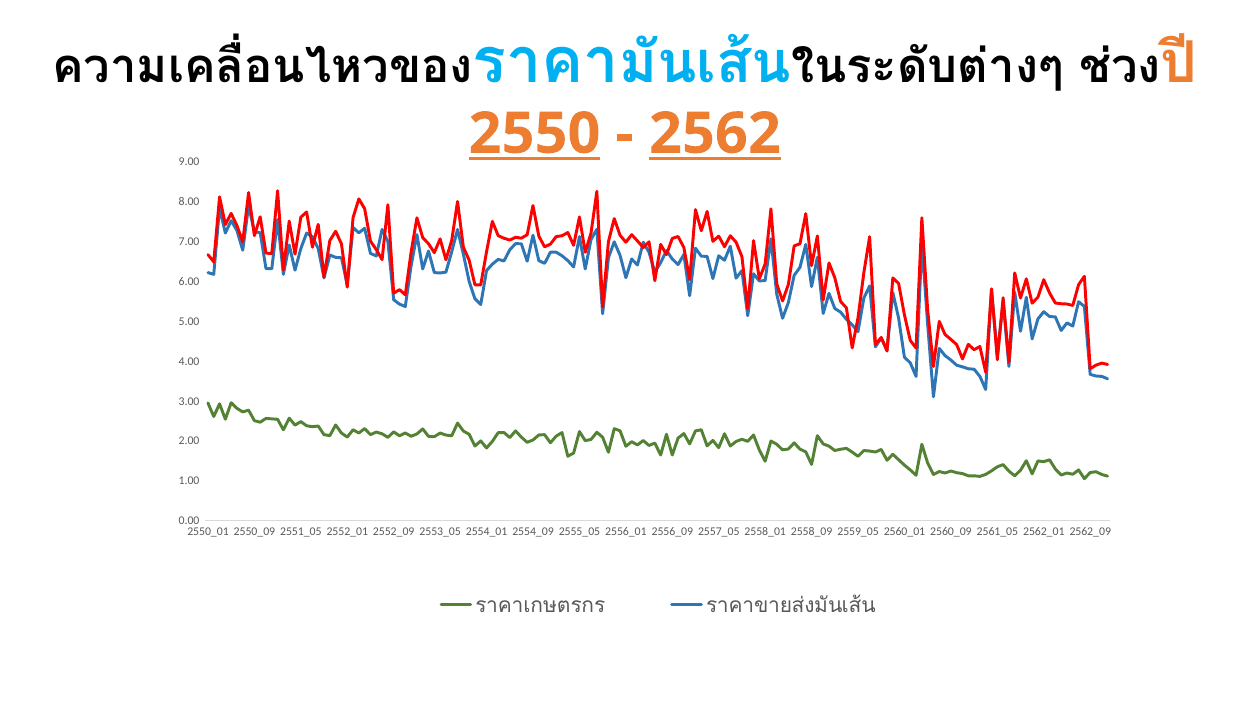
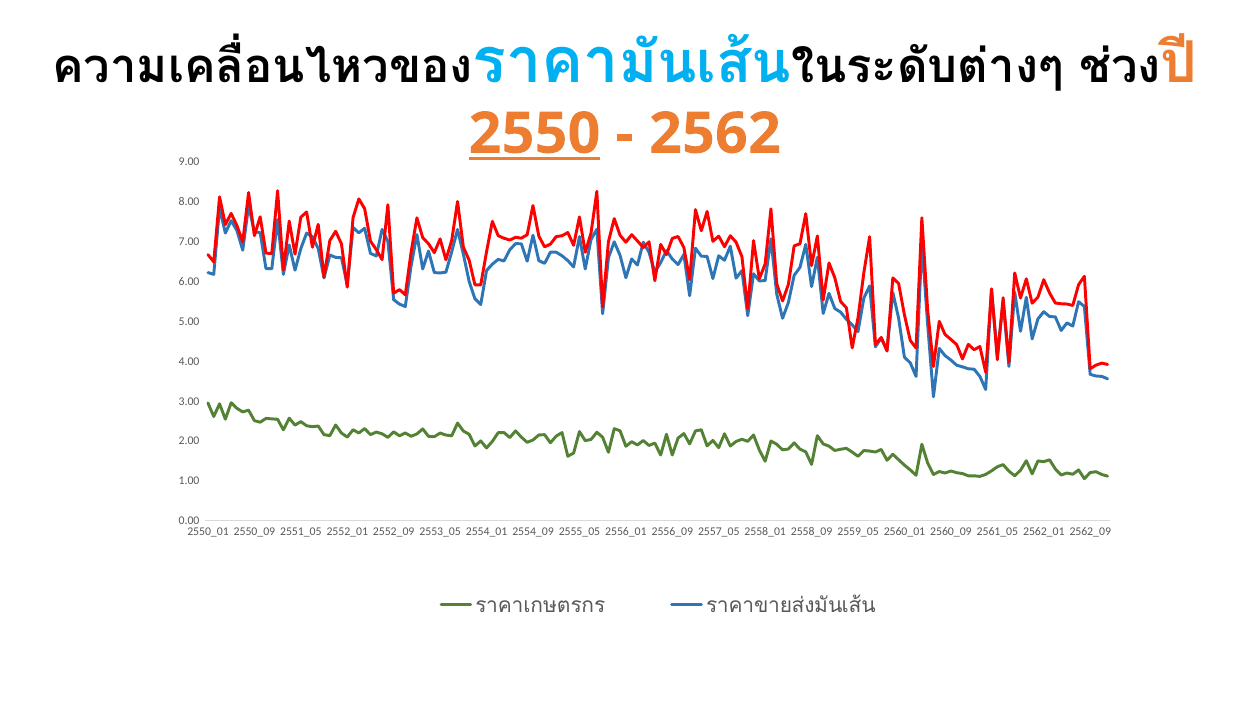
2562 underline: present -> none (715, 134)
